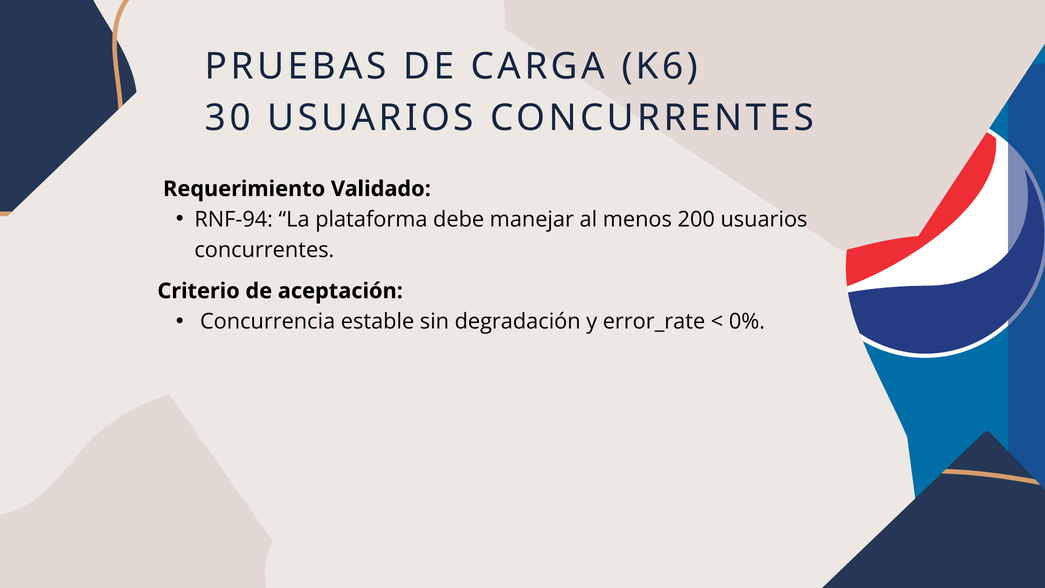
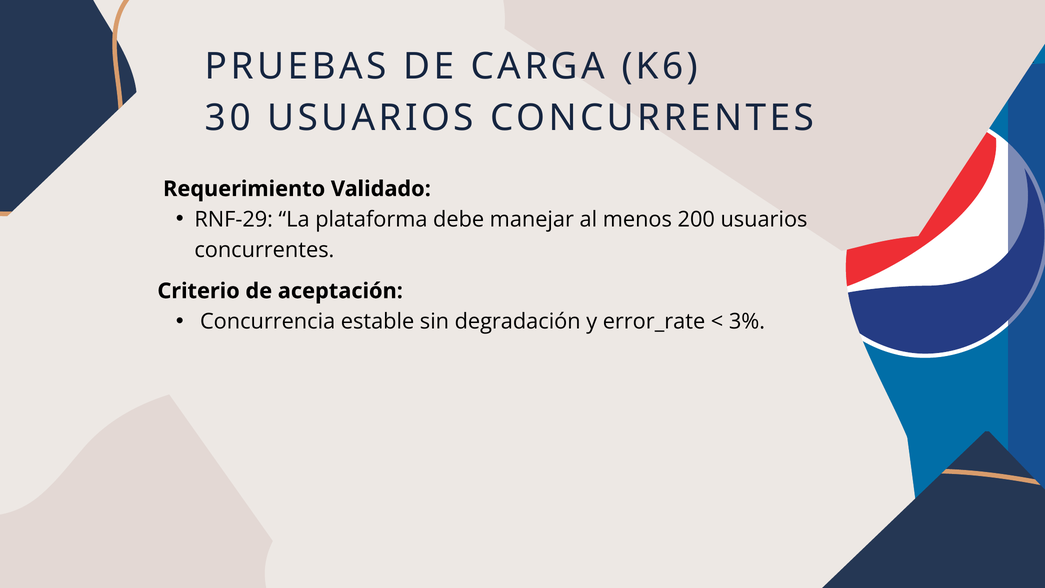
RNF-94: RNF-94 -> RNF-29 (234, 219)
0%: 0% -> 3% (747, 321)
